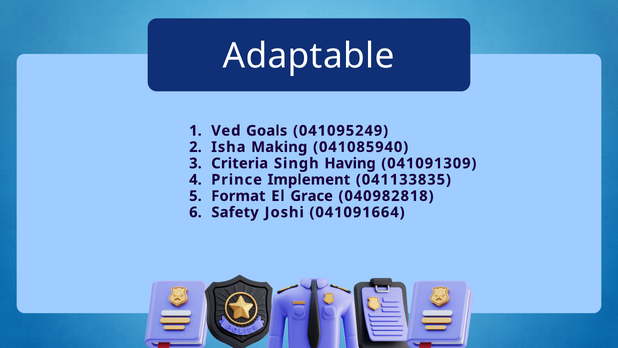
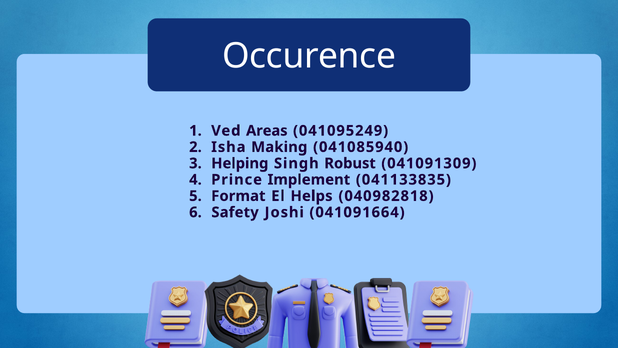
Adaptable: Adaptable -> Occurence (309, 56)
Goals: Goals -> Areas (267, 131)
Criteria: Criteria -> Helping (240, 163)
Having: Having -> Robust (350, 163)
Grace: Grace -> Helps (312, 196)
